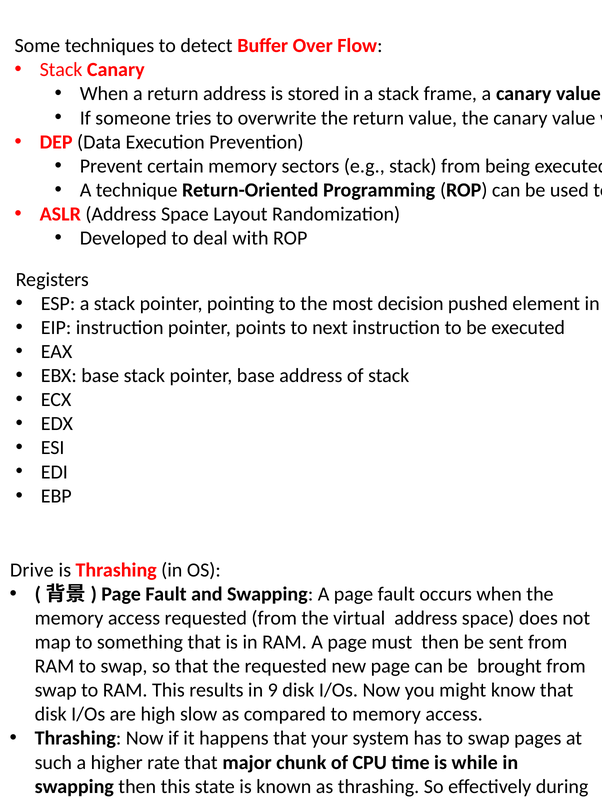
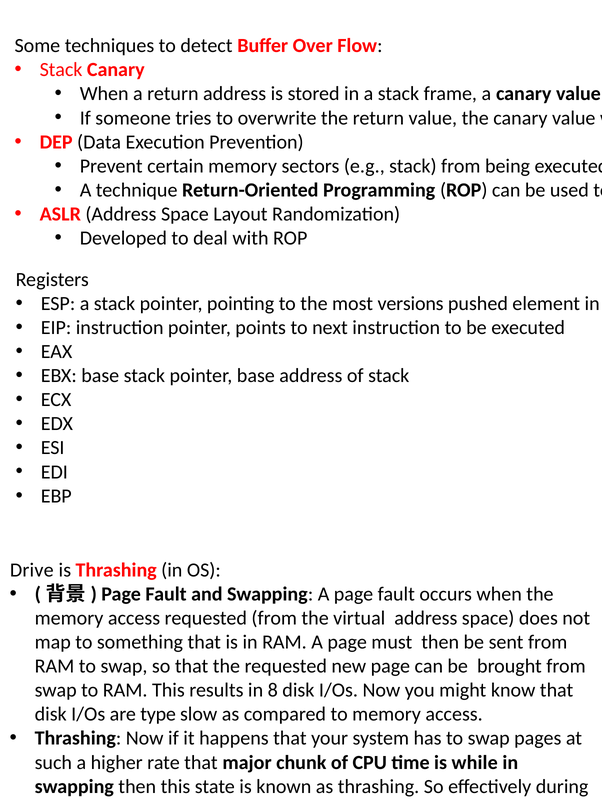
decision: decision -> versions (411, 304)
9: 9 -> 8 (273, 691)
high: high -> type (158, 715)
